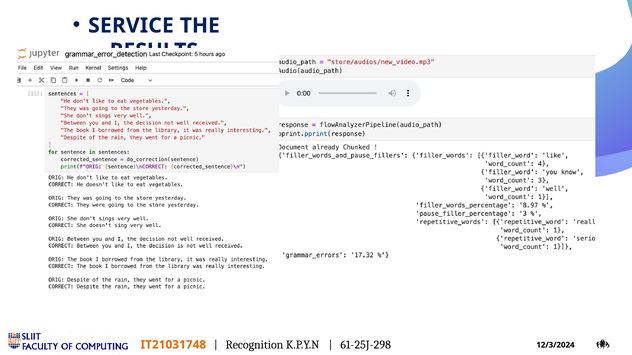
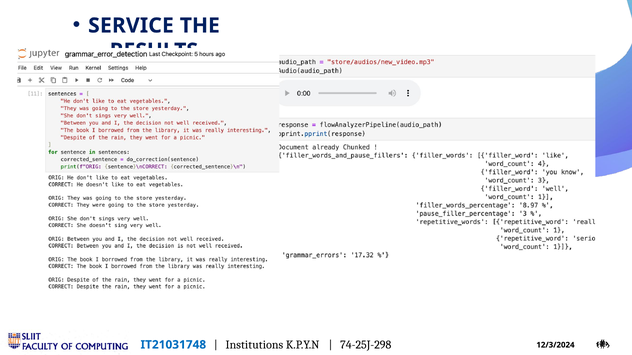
IT21031748 colour: orange -> blue (173, 345)
Recognition: Recognition -> Institutions (254, 345)
61-25J-298: 61-25J-298 -> 74-25J-298 (366, 345)
